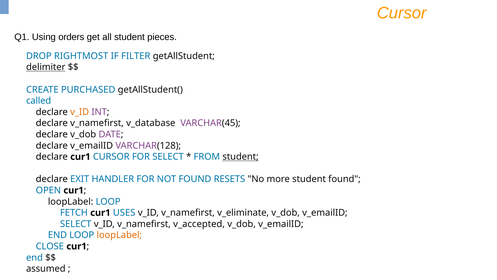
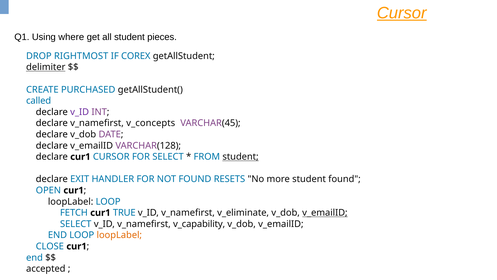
Cursor underline: none -> present (402, 13)
orders: orders -> where (71, 37)
FILTER: FILTER -> COREX (136, 56)
v_ID colour: orange -> purple (80, 112)
v_database: v_database -> v_concepts (151, 123)
USES: USES -> TRUE (124, 212)
v_emailID underline: none -> present (325, 212)
v_accepted: v_accepted -> v_capability (199, 224)
assumed: assumed -> accepted (46, 268)
